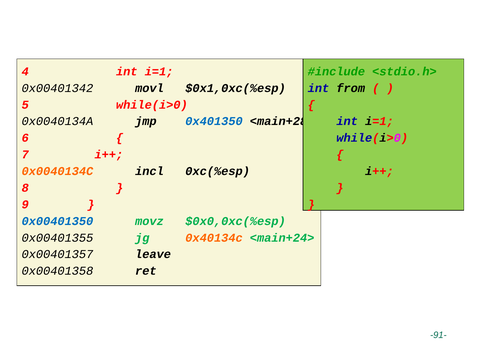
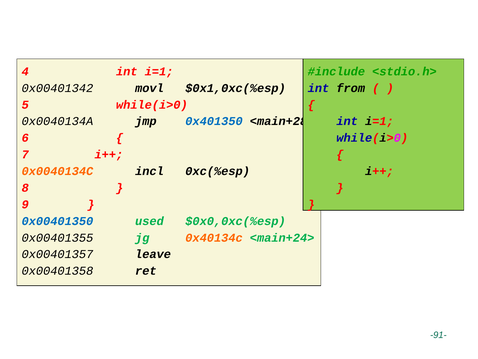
movz: movz -> used (149, 221)
